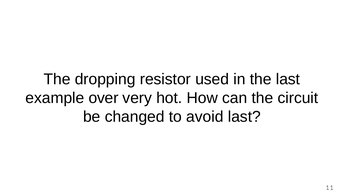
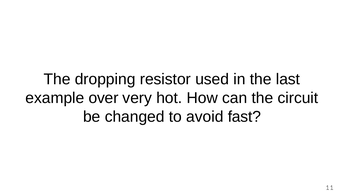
avoid last: last -> fast (244, 117)
